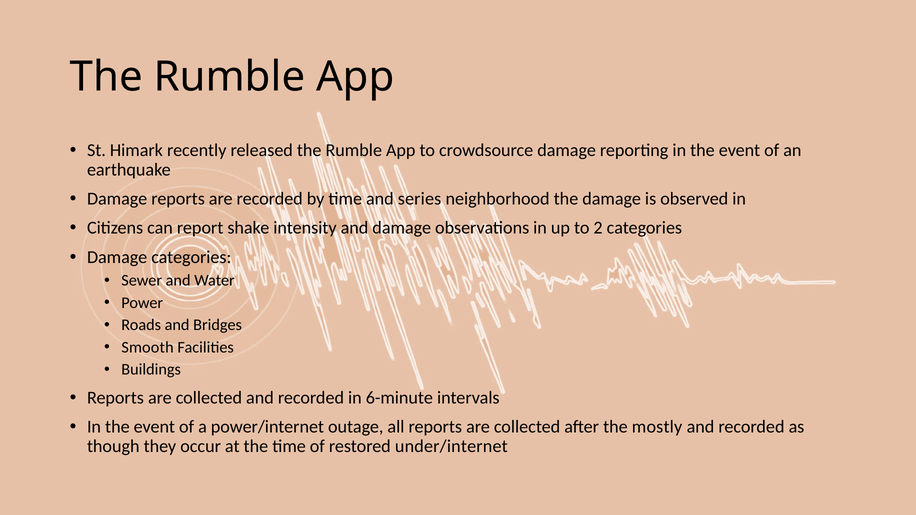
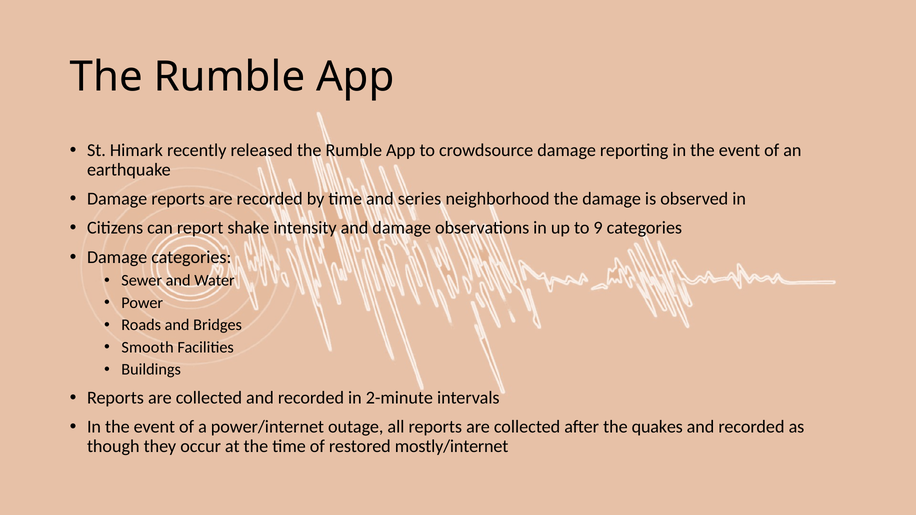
2: 2 -> 9 (598, 228)
6-minute: 6-minute -> 2-minute (399, 398)
mostly: mostly -> quakes (657, 427)
under/internet: under/internet -> mostly/internet (452, 447)
